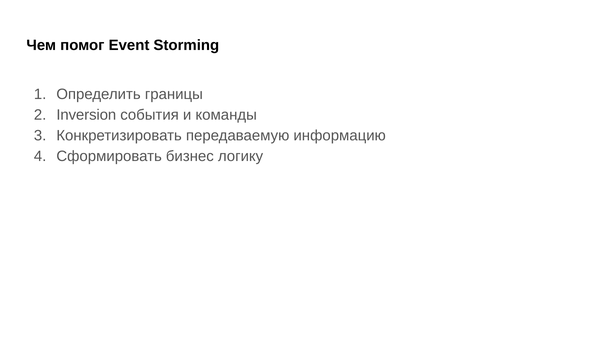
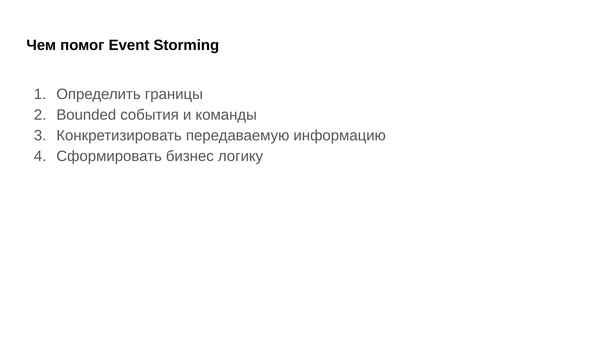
Inversion: Inversion -> Bounded (86, 115)
